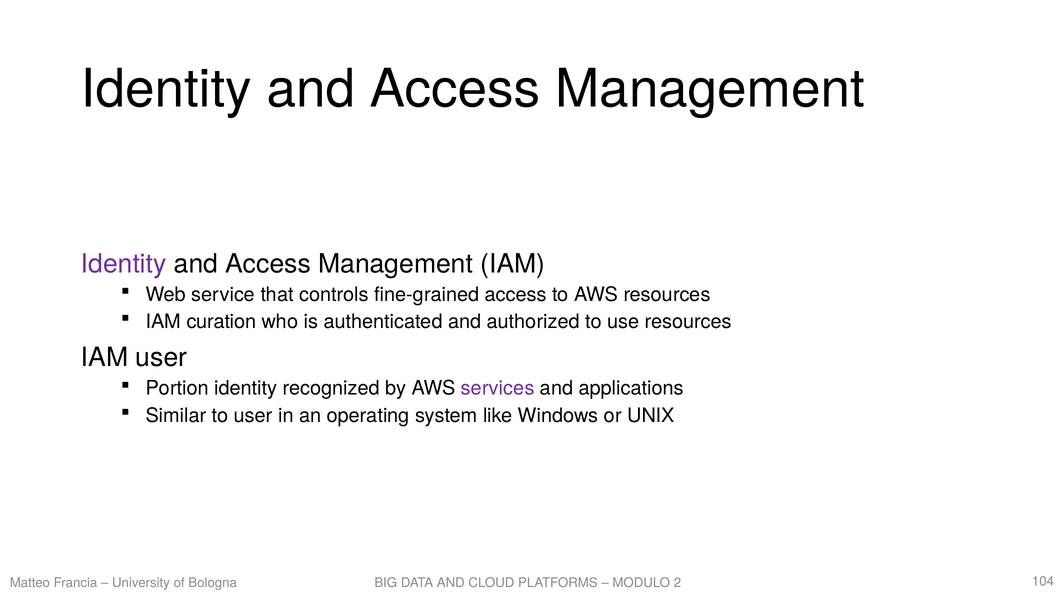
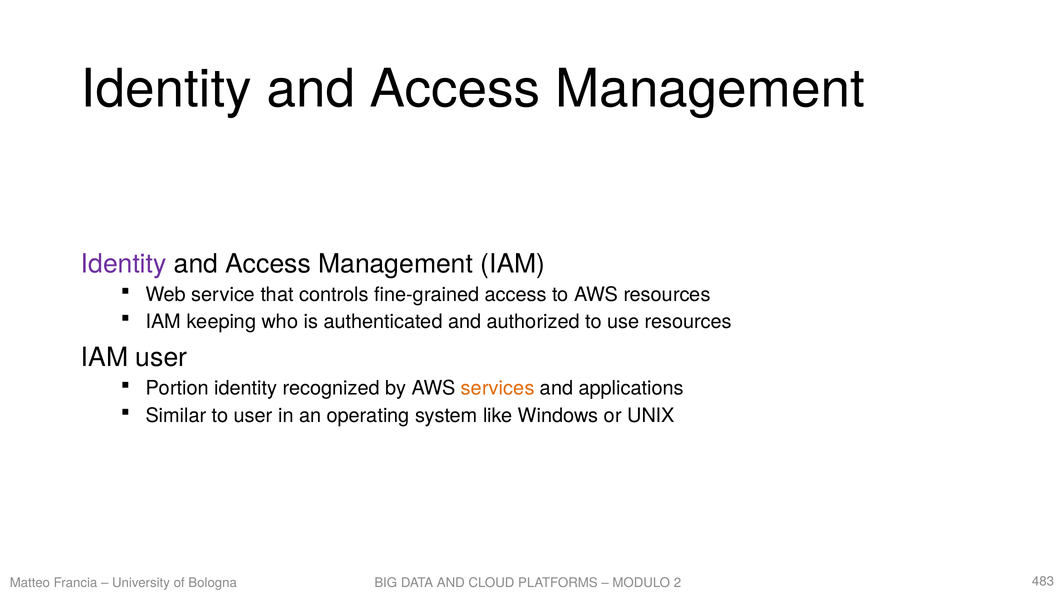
curation: curation -> keeping (221, 321)
services colour: purple -> orange (498, 388)
104: 104 -> 483 (1043, 581)
